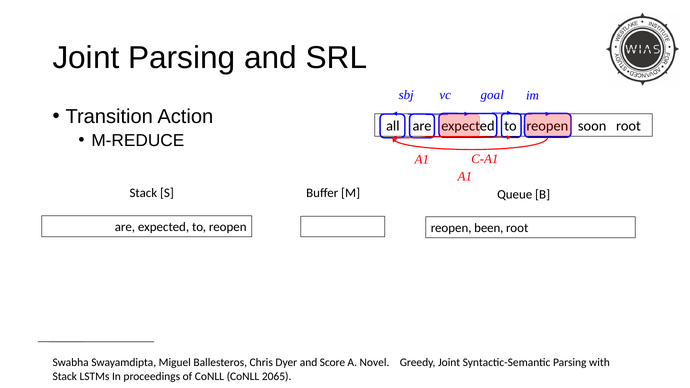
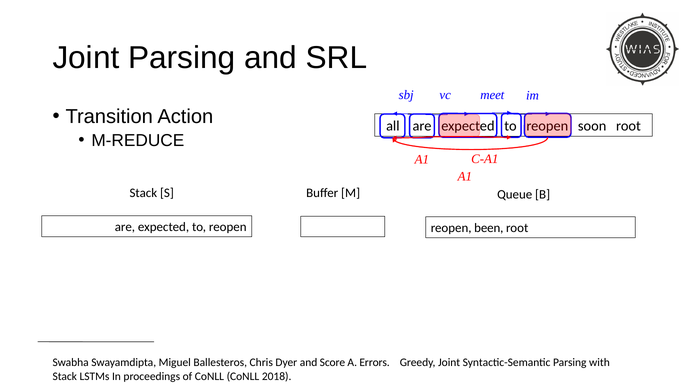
goal: goal -> meet (492, 95)
Novel: Novel -> Errors (375, 363)
2065: 2065 -> 2018 (277, 377)
